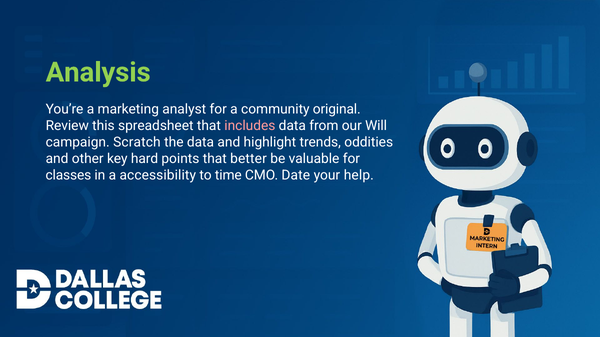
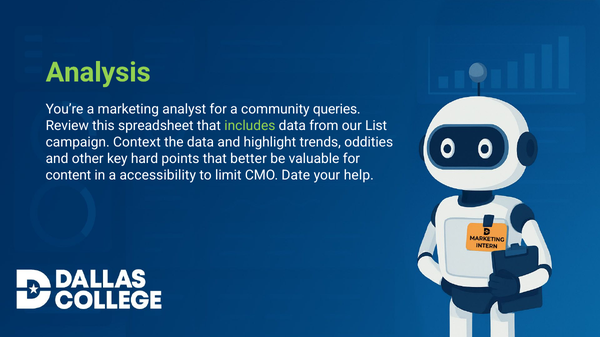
original: original -> queries (337, 109)
includes colour: pink -> light green (250, 126)
Will: Will -> List (376, 126)
Scratch: Scratch -> Context (137, 142)
classes: classes -> content (68, 175)
time: time -> limit (228, 175)
